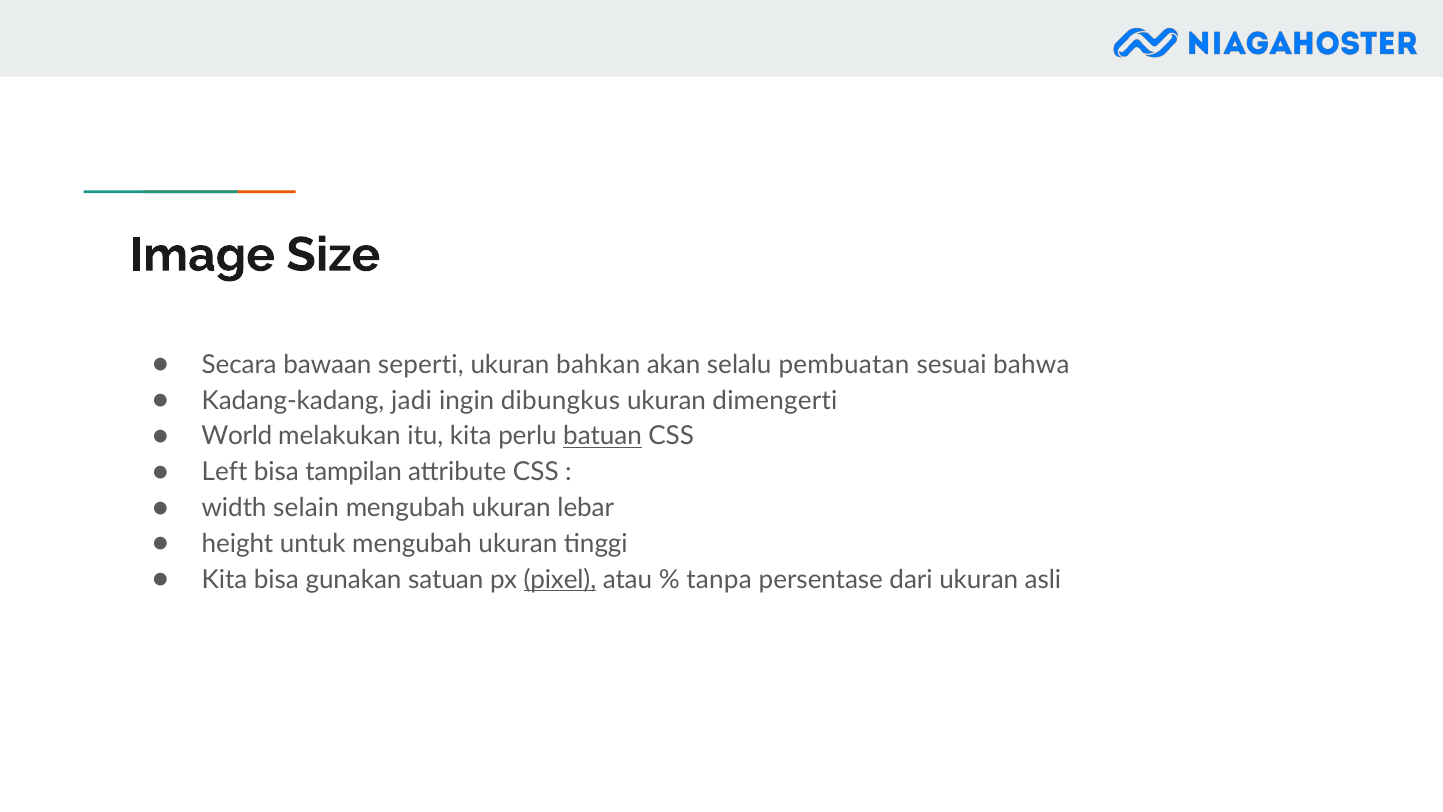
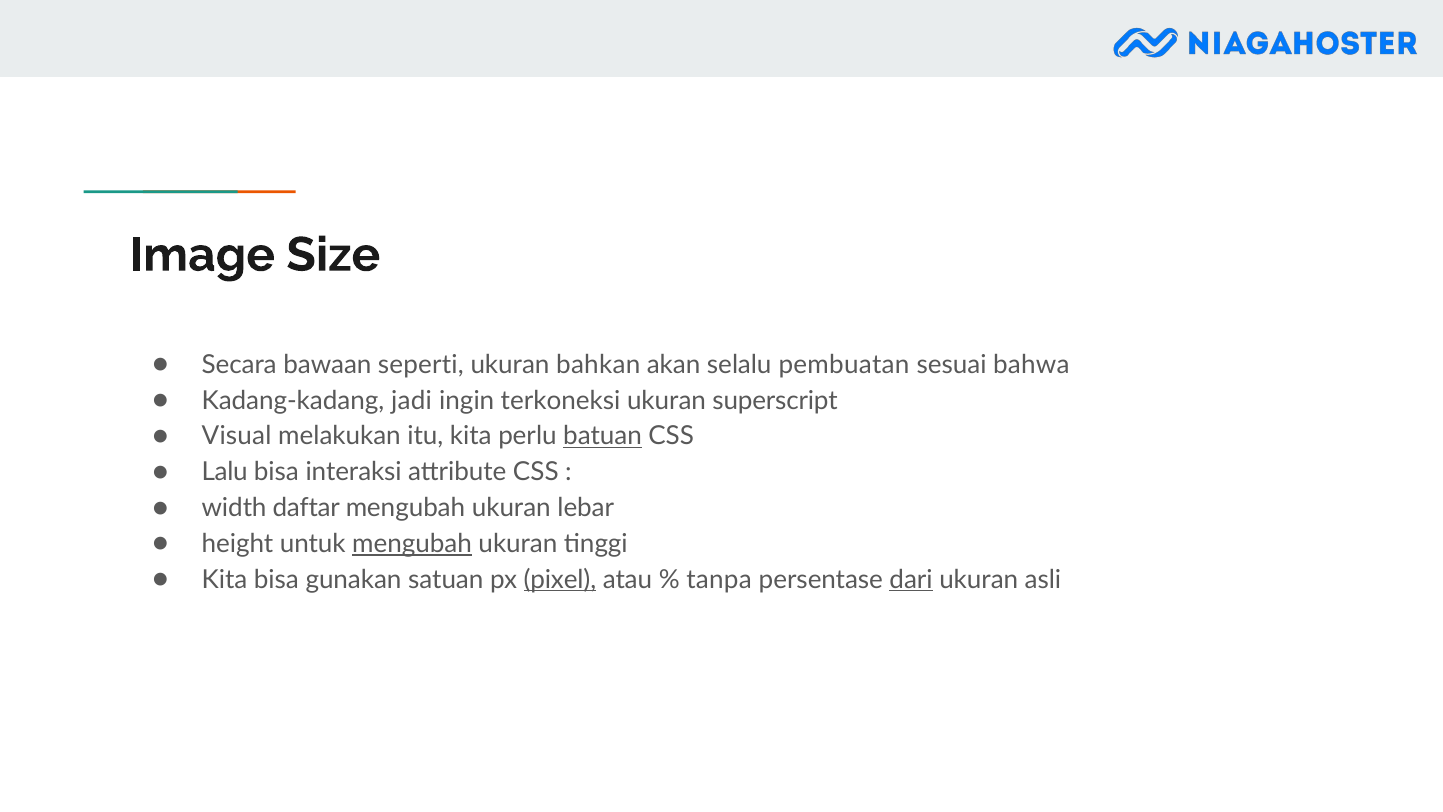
dibungkus: dibungkus -> terkoneksi (561, 400)
dimengerti: dimengerti -> superscript (775, 400)
World: World -> Visual (237, 436)
Left: Left -> Lalu (225, 472)
tampilan: tampilan -> interaksi (354, 472)
selain: selain -> daftar (306, 508)
mengubah underline: none -> present (412, 543)
dari underline: none -> present (911, 579)
